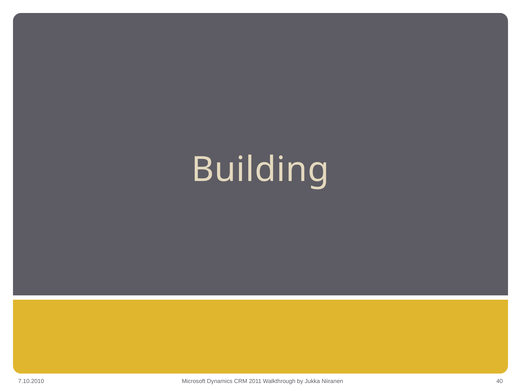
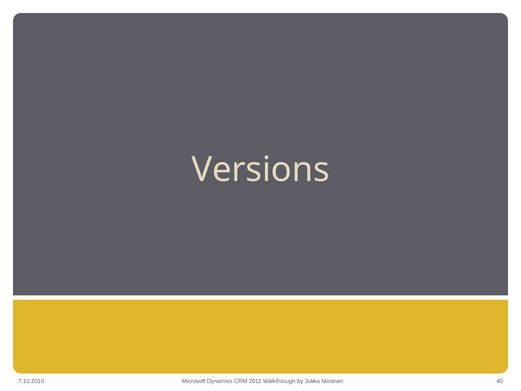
Building: Building -> Versions (261, 170)
